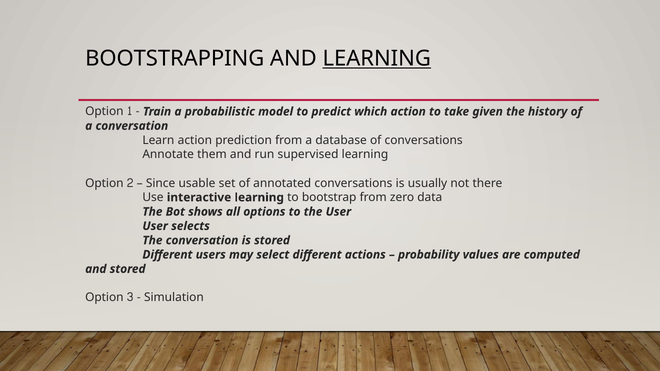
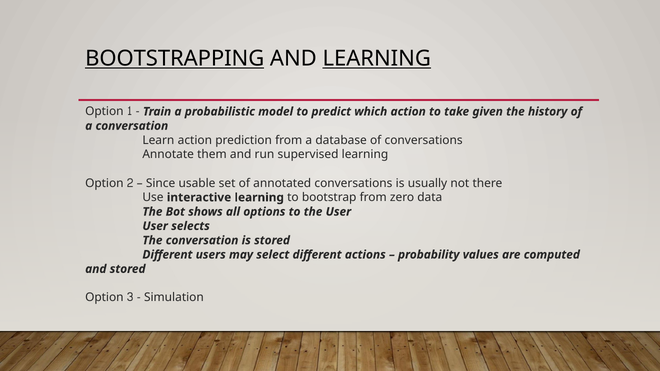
BOOTSTRAPPING underline: none -> present (175, 59)
